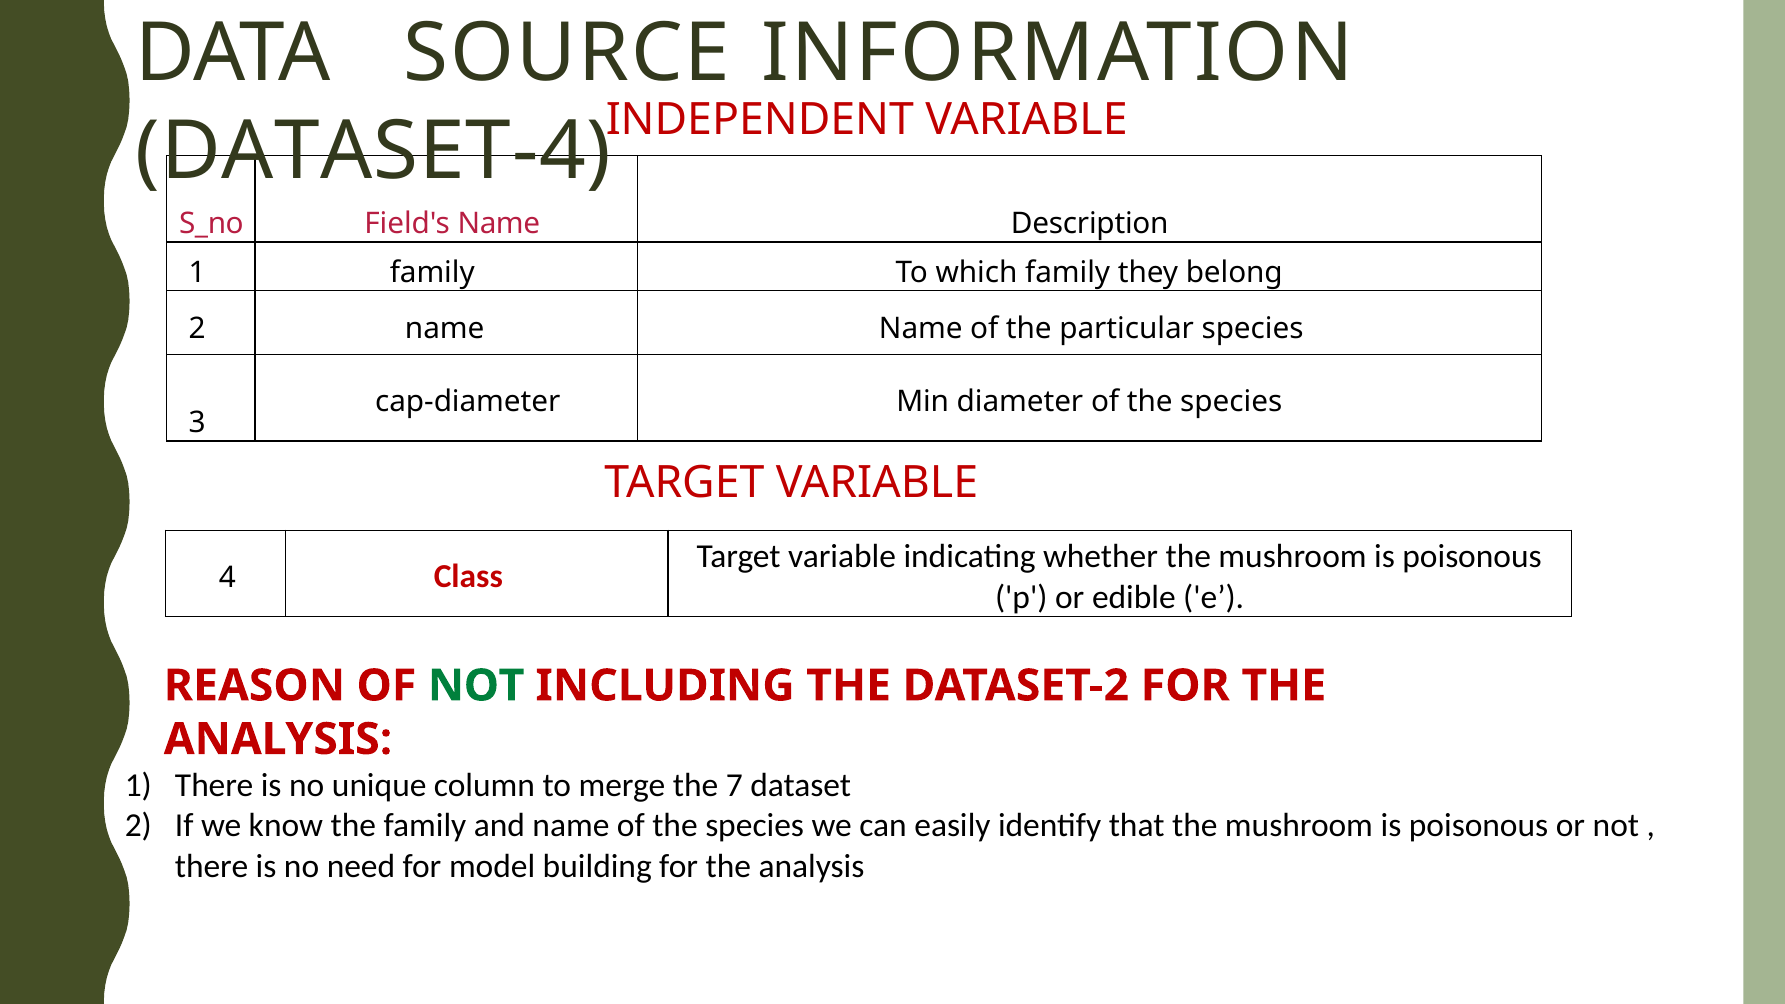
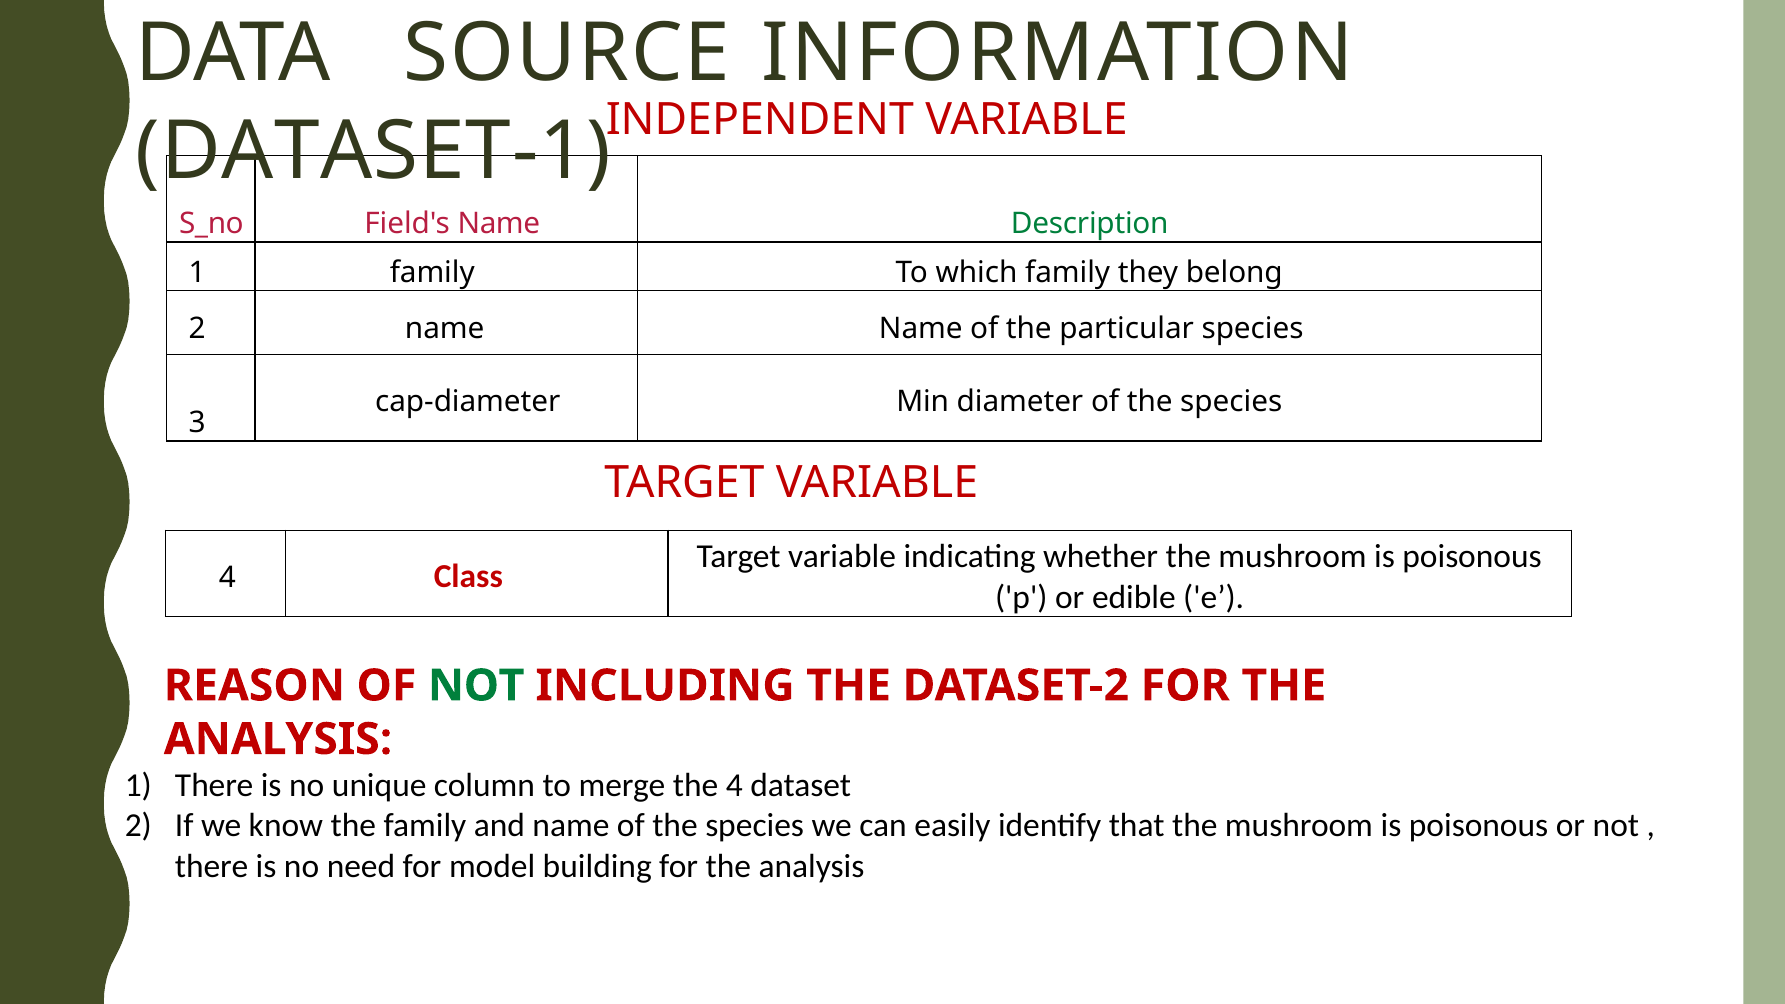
DATASET-4: DATASET-4 -> DATASET-1 (374, 151)
Description colour: black -> green (1090, 224)
the 7: 7 -> 4 (734, 786)
